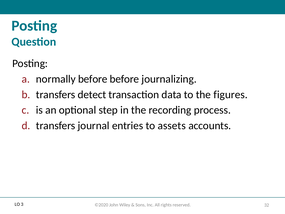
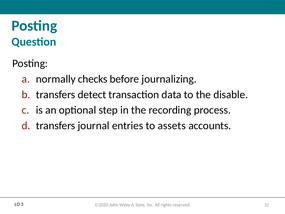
normally before: before -> checks (93, 79)
figures: figures -> disable (231, 94)
